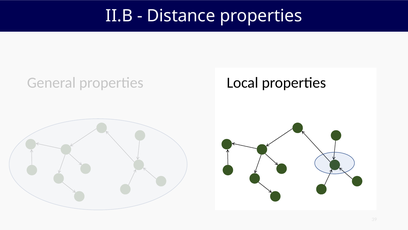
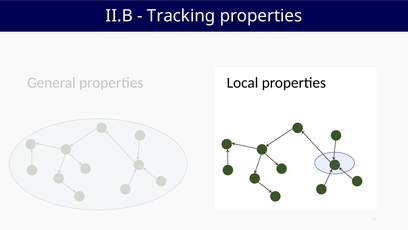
Distance: Distance -> Tracking (181, 16)
